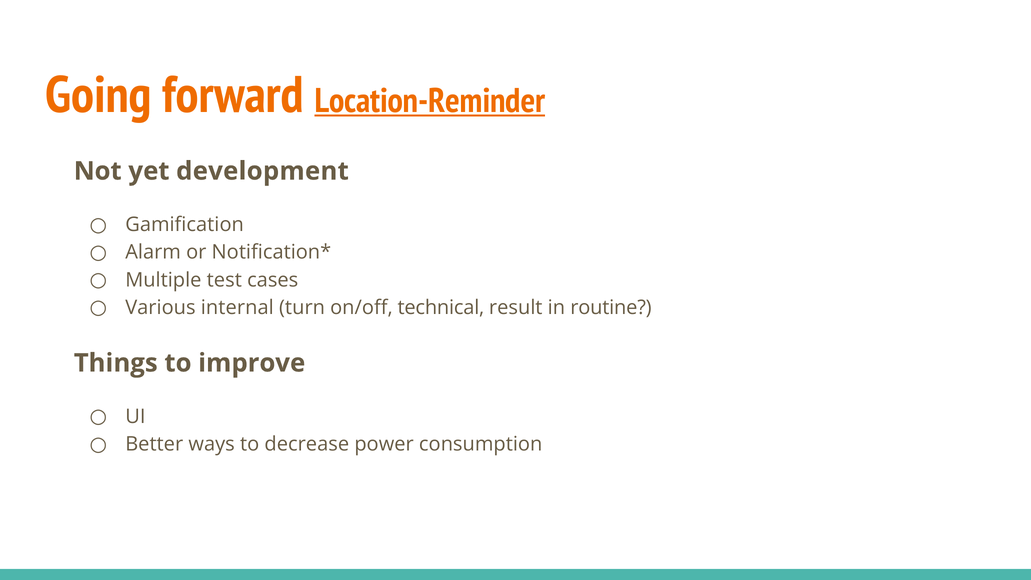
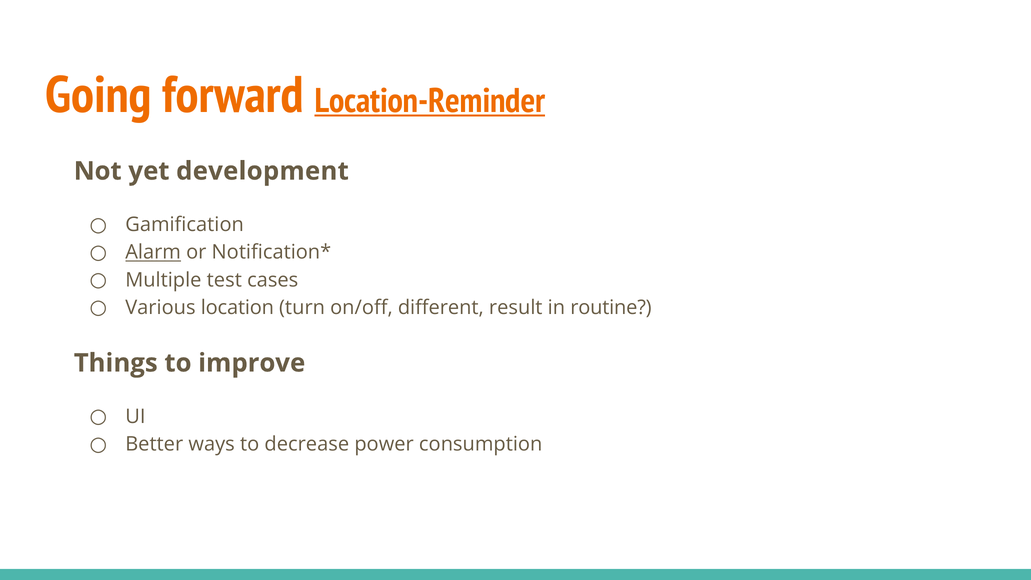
Alarm underline: none -> present (153, 252)
internal: internal -> location (237, 308)
technical: technical -> different (441, 308)
